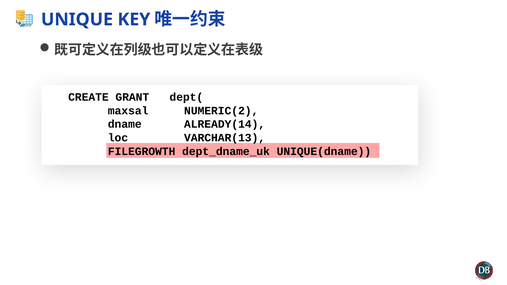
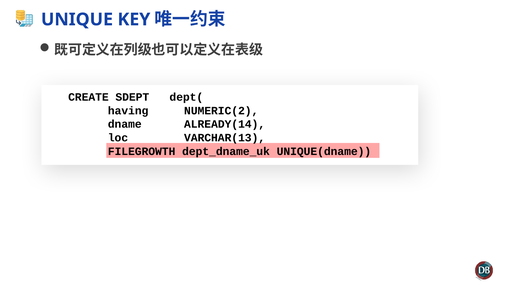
GRANT: GRANT -> SDEPT (132, 97)
maxsal: maxsal -> having (128, 111)
